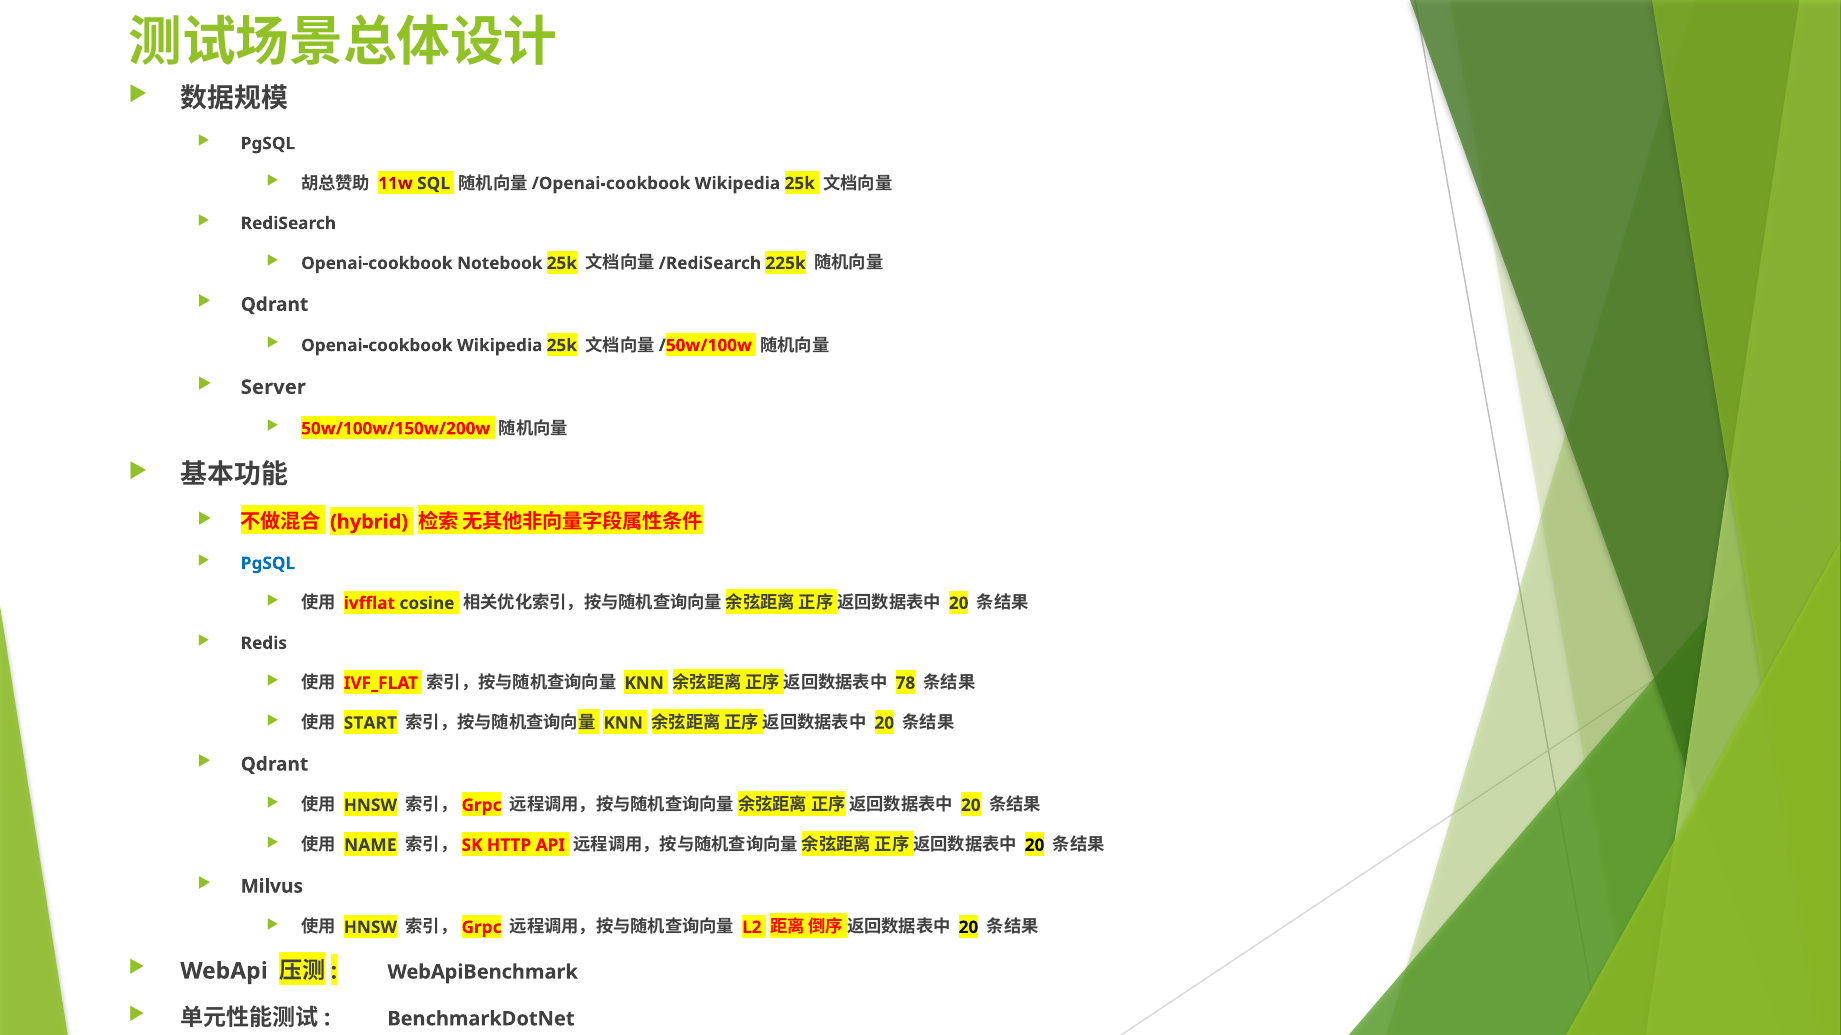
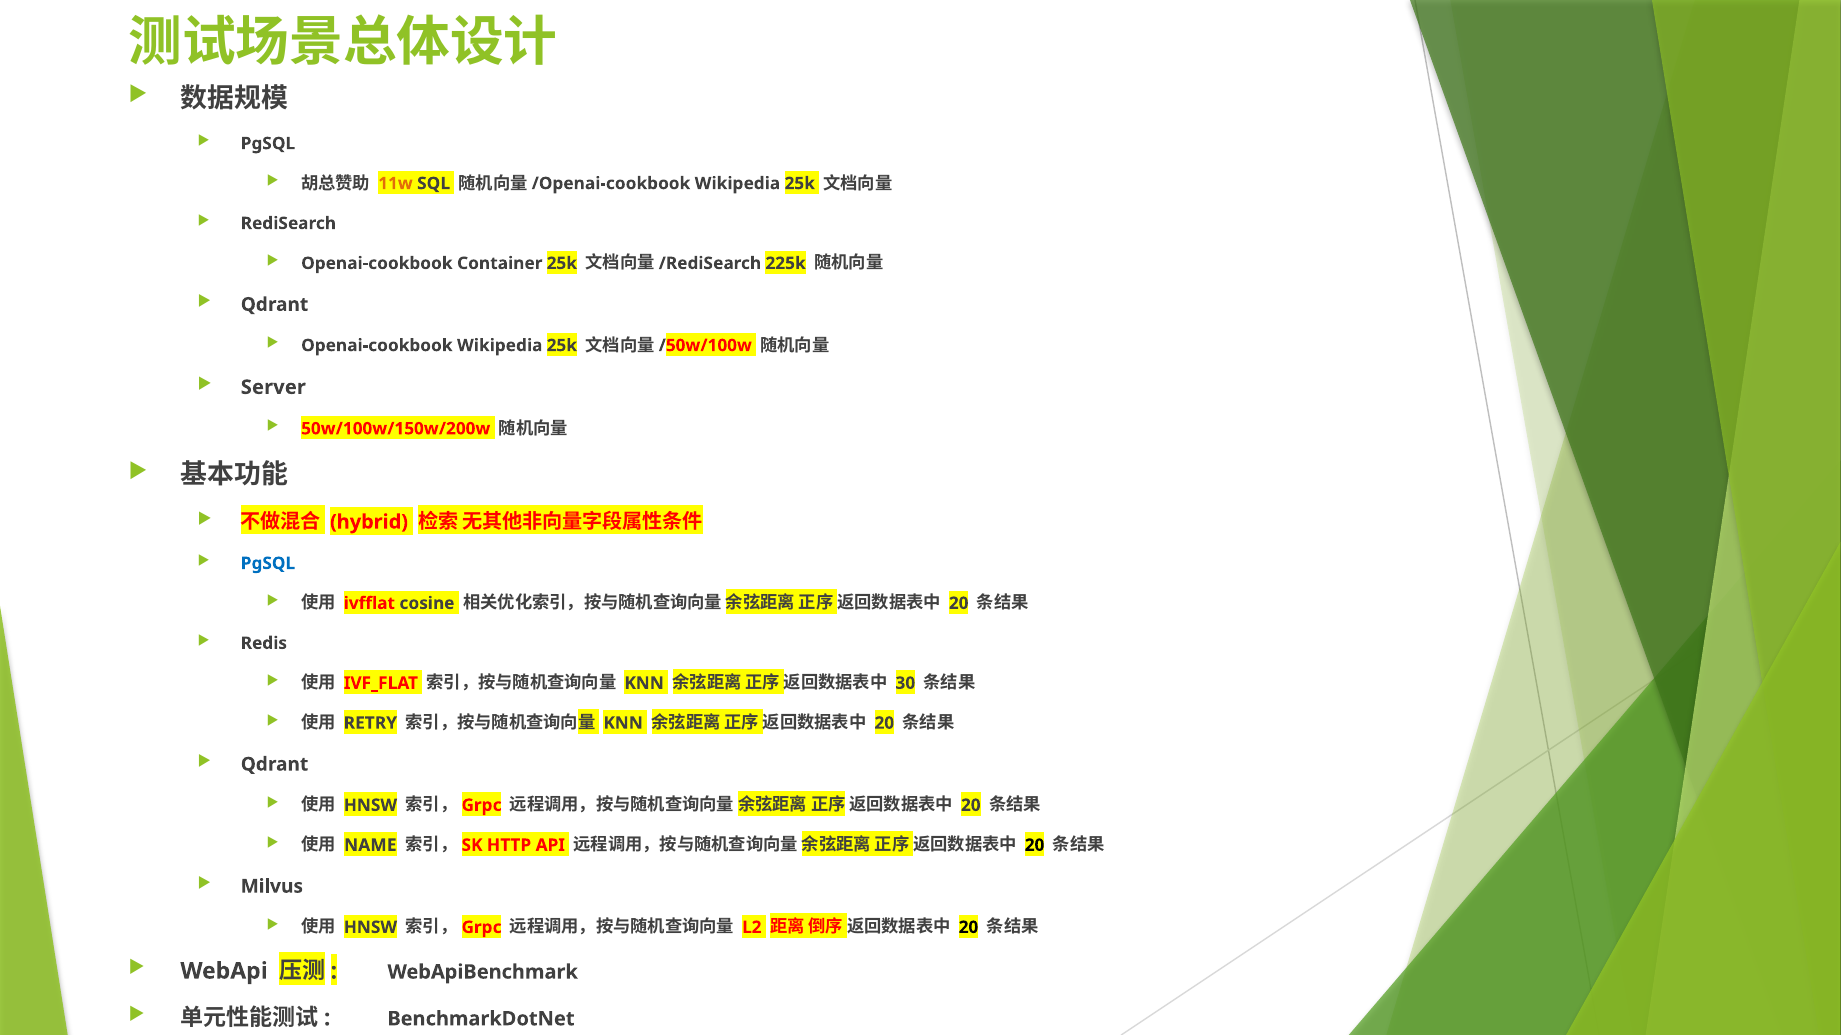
11w colour: red -> orange (395, 184)
Notebook: Notebook -> Container (500, 263)
78: 78 -> 30 (905, 683)
START: START -> RETRY (370, 723)
